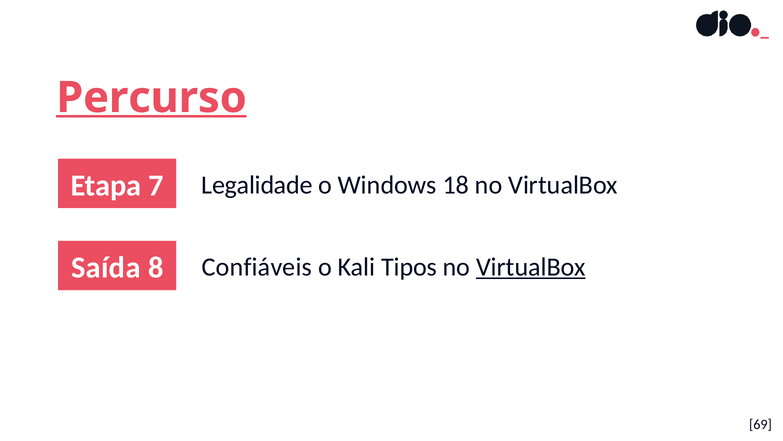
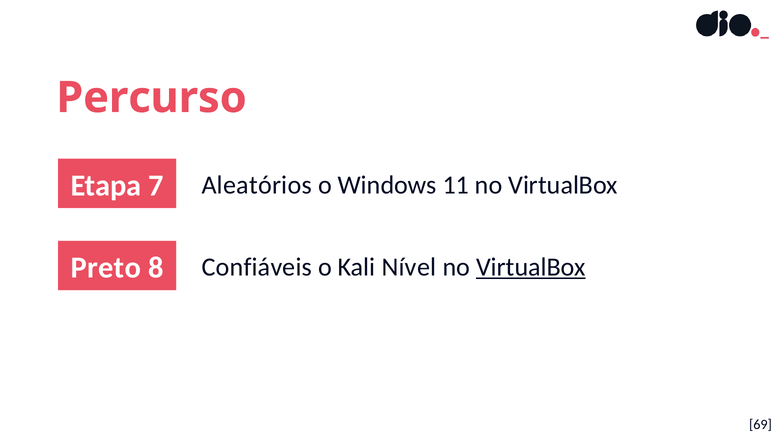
Percurso underline: present -> none (152, 98)
Legalidade: Legalidade -> Aleatórios (257, 185)
18: 18 -> 11 (456, 185)
Saída: Saída -> Preto (106, 267)
Tipos: Tipos -> Nível (409, 267)
